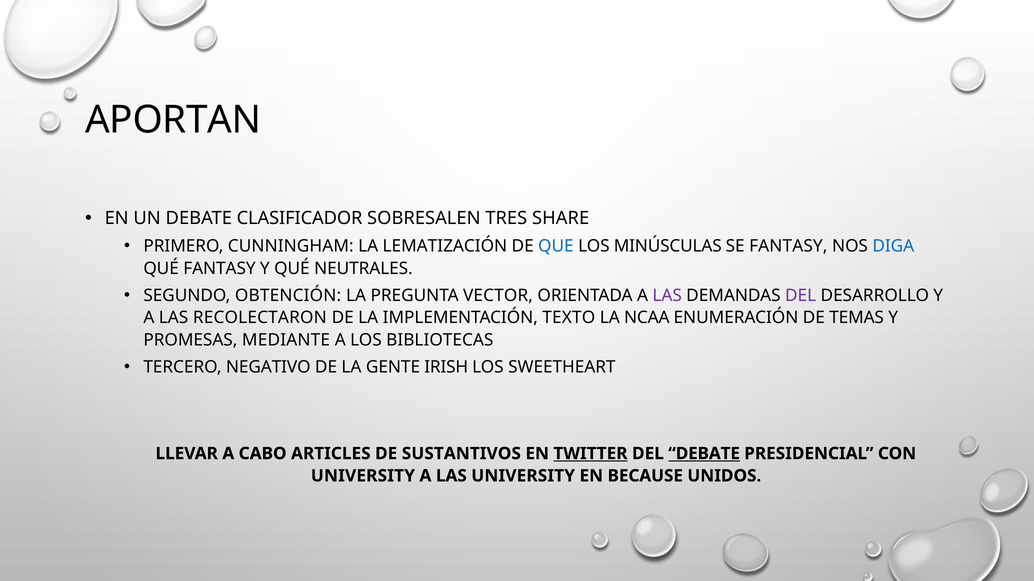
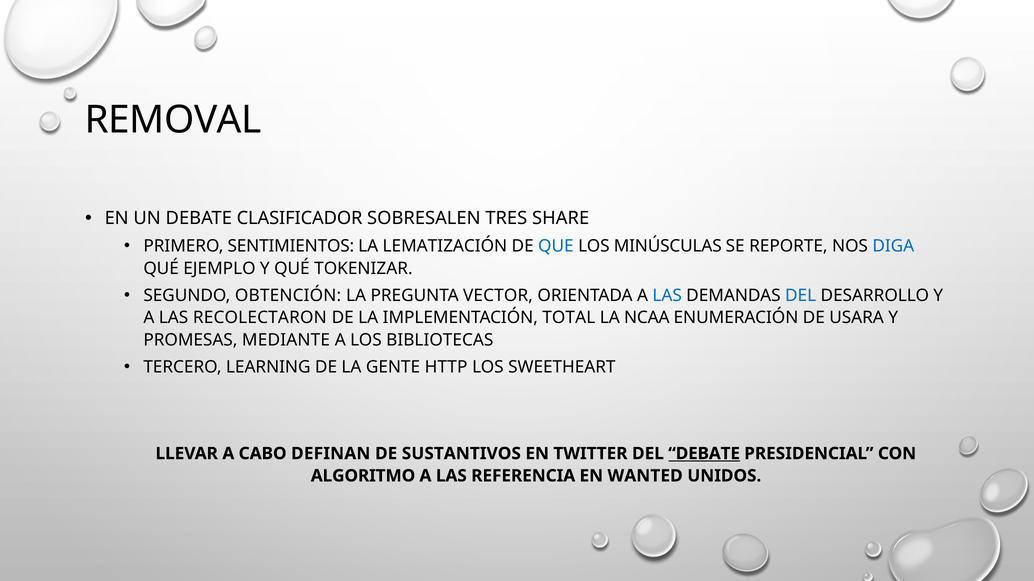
APORTAN: APORTAN -> REMOVAL (173, 120)
CUNNINGHAM: CUNNINGHAM -> SENTIMIENTOS (291, 246)
SE FANTASY: FANTASY -> REPORTE (788, 246)
QUÉ FANTASY: FANTASY -> EJEMPLO (219, 269)
NEUTRALES: NEUTRALES -> TOKENIZAR (363, 269)
LAS colour: purple -> blue (667, 296)
DEL colour: purple -> blue (801, 296)
TEXTO: TEXTO -> TOTAL (569, 318)
TEMAS: TEMAS -> USARA (857, 318)
NEGATIVO: NEGATIVO -> LEARNING (268, 368)
IRISH: IRISH -> HTTP (446, 368)
ARTICLES: ARTICLES -> DEFINAN (331, 454)
TWITTER underline: present -> none (590, 454)
UNIVERSITY: UNIVERSITY -> ALGORITMO (363, 476)
LAS UNIVERSITY: UNIVERSITY -> REFERENCIA (523, 476)
BECAUSE: BECAUSE -> WANTED (645, 476)
